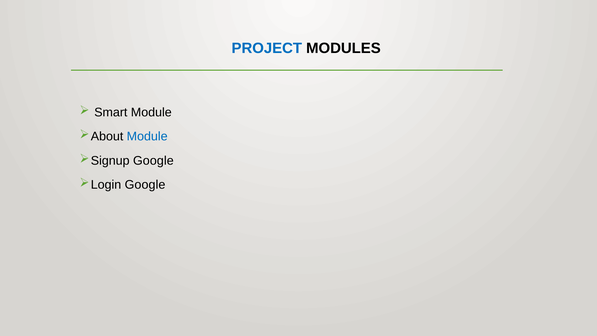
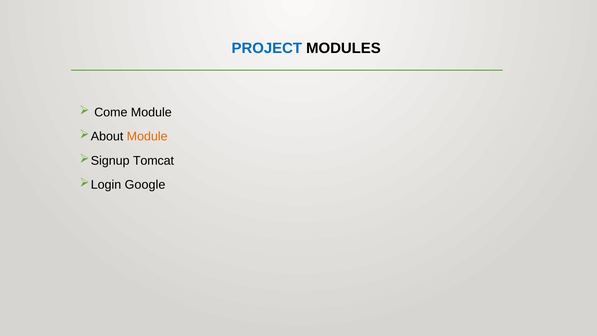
Smart: Smart -> Come (111, 112)
Module colour: blue -> orange (147, 136)
Google: Google -> Tomcat (153, 161)
